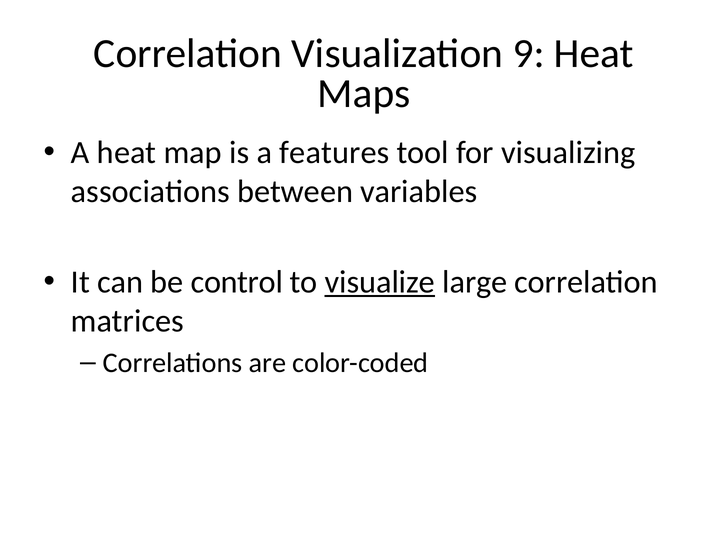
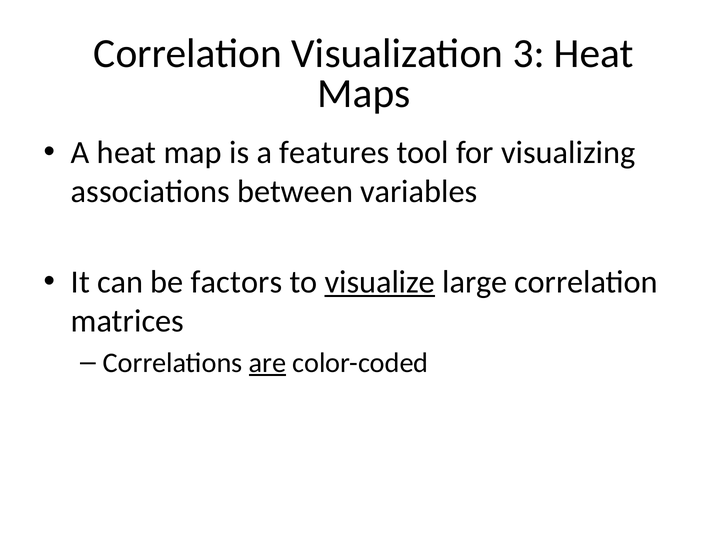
9: 9 -> 3 (529, 54)
control: control -> factors (237, 282)
are underline: none -> present (268, 363)
